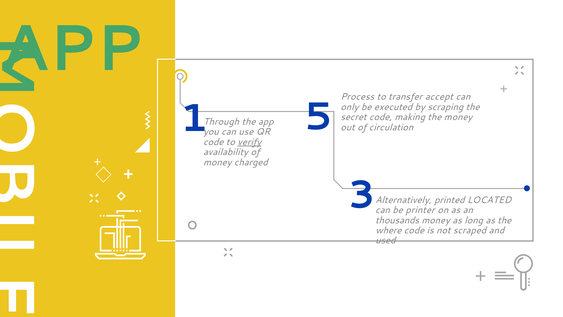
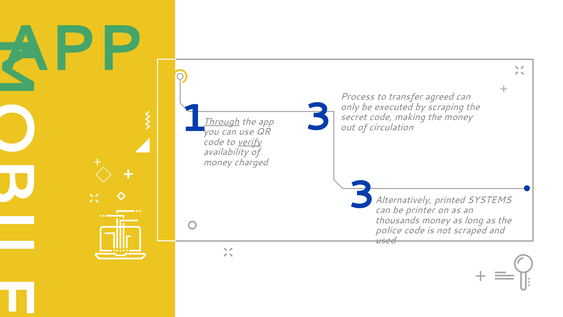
accept: accept -> agreed (439, 97)
1 5: 5 -> 3 (318, 116)
Through underline: none -> present (221, 122)
LOCATED: LOCATED -> SYSTEMS (489, 200)
where: where -> police (388, 230)
